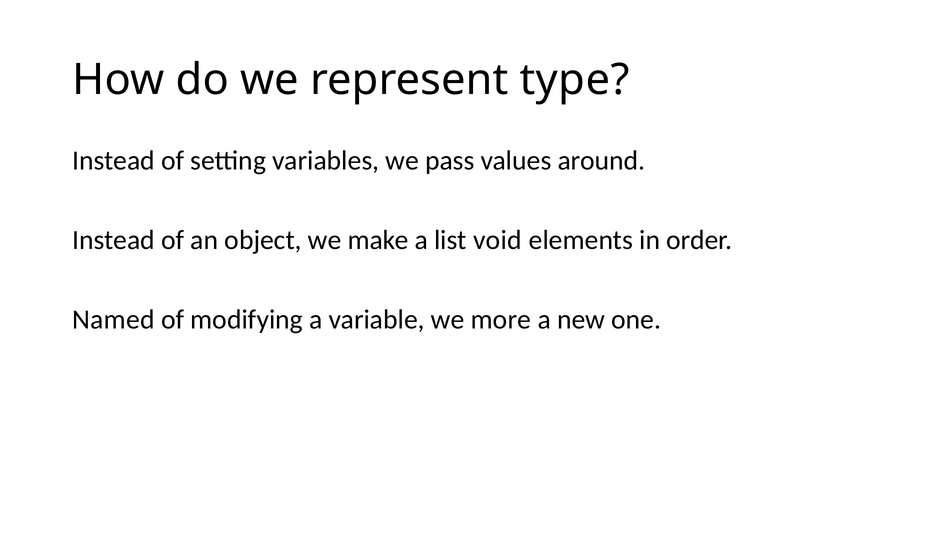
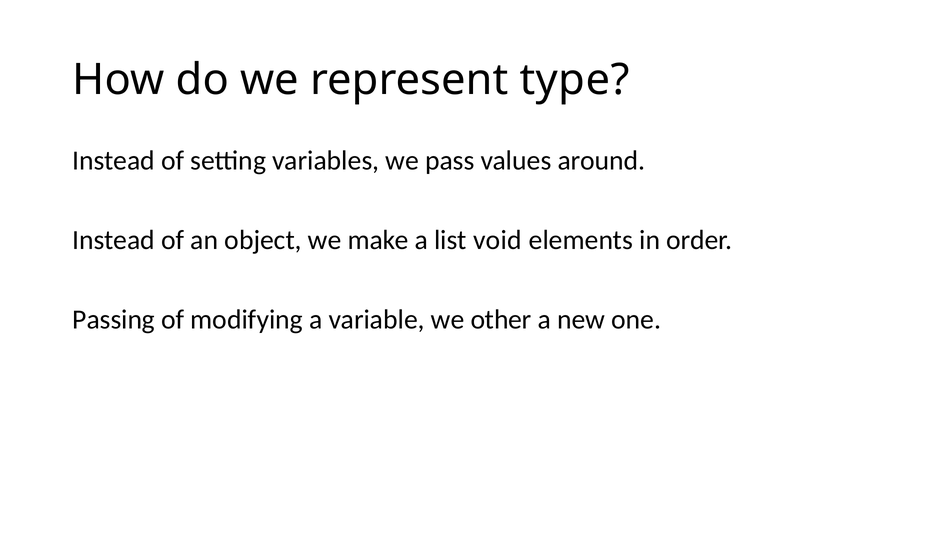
Named: Named -> Passing (114, 320)
more: more -> other (501, 320)
